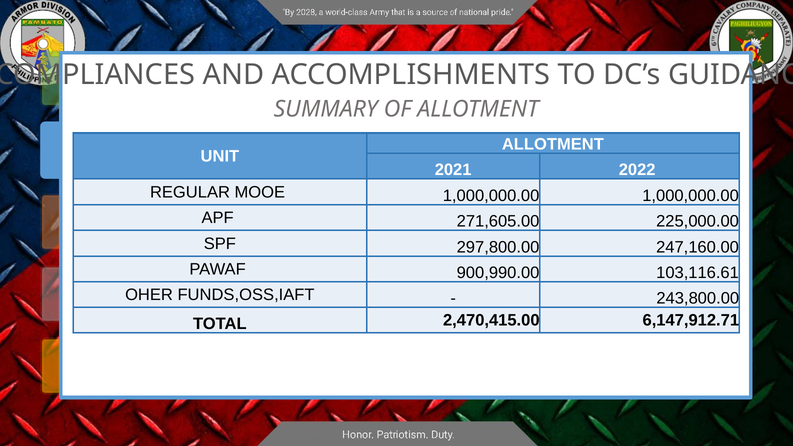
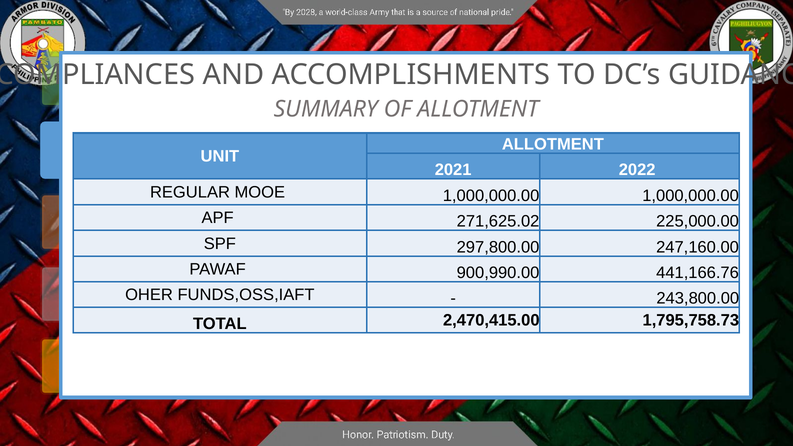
271,605.00: 271,605.00 -> 271,625.02 (498, 222)
103,116.61: 103,116.61 -> 441,166.76 (698, 273)
6,147,912.71: 6,147,912.71 -> 1,795,758.73 (691, 320)
